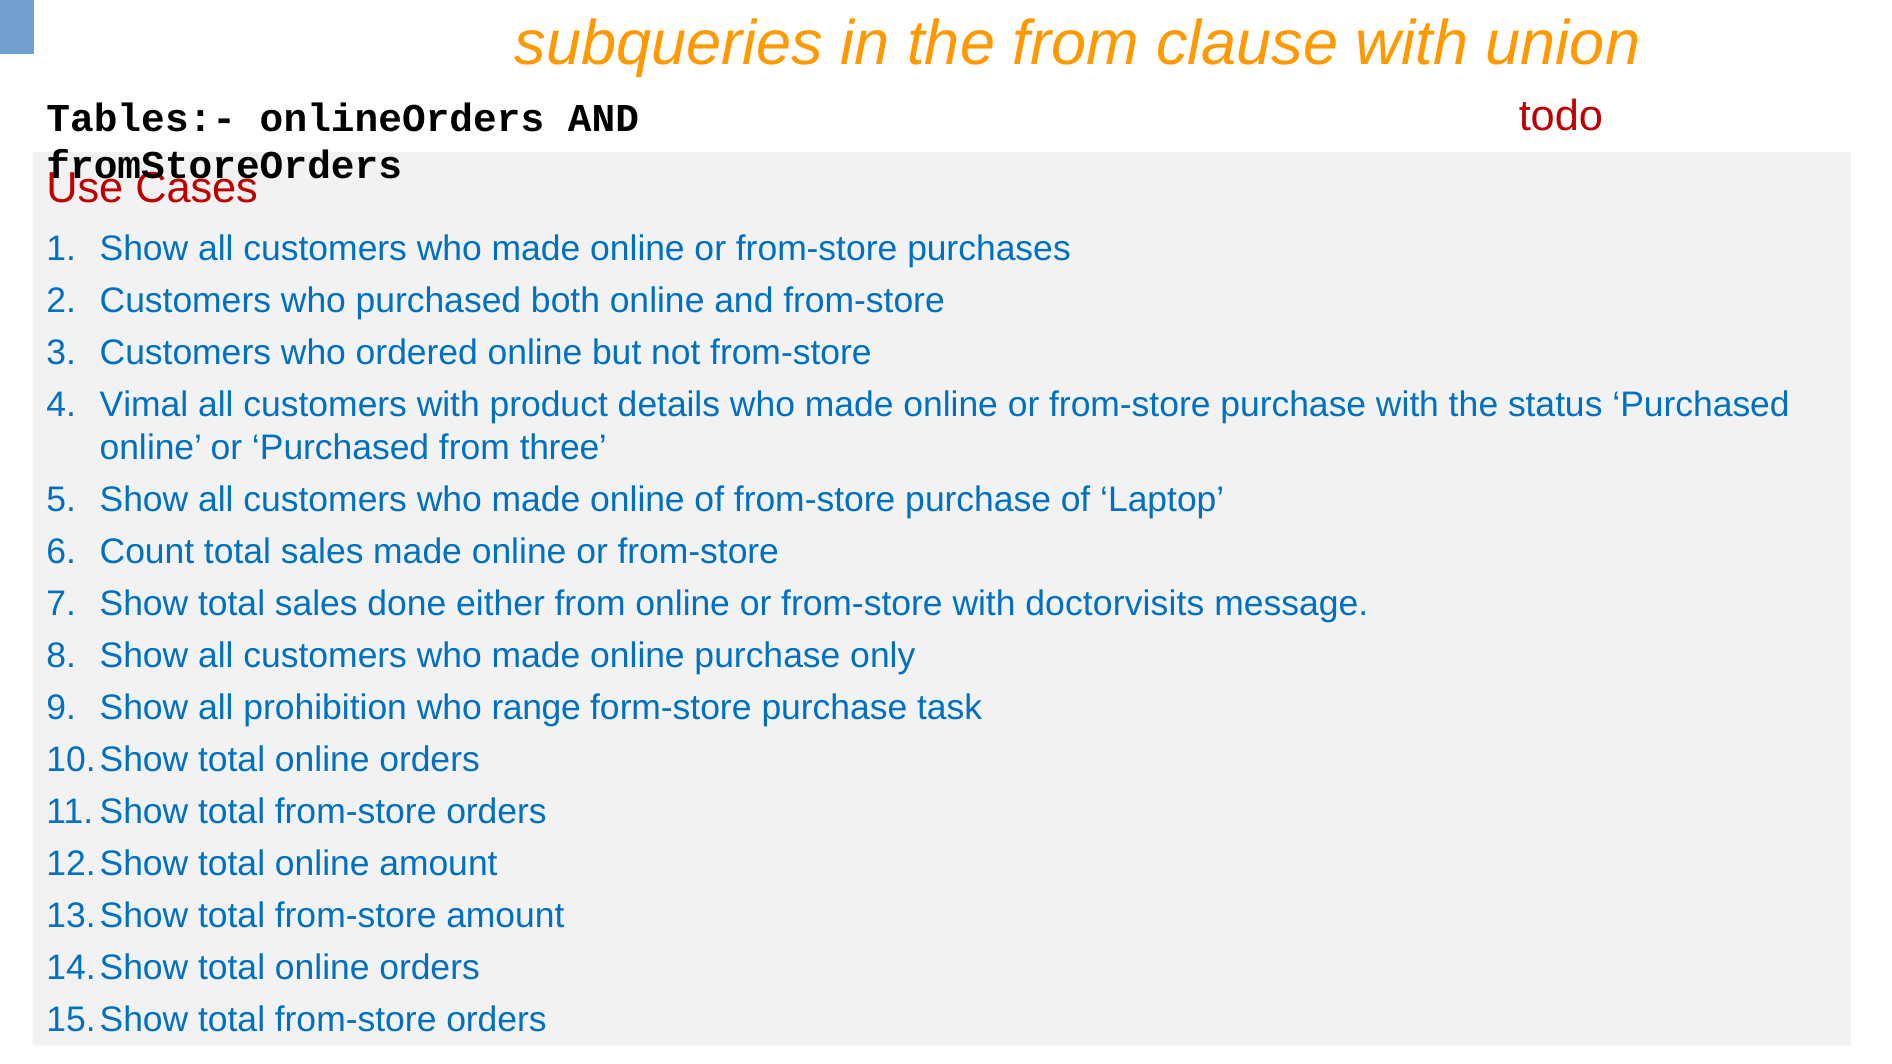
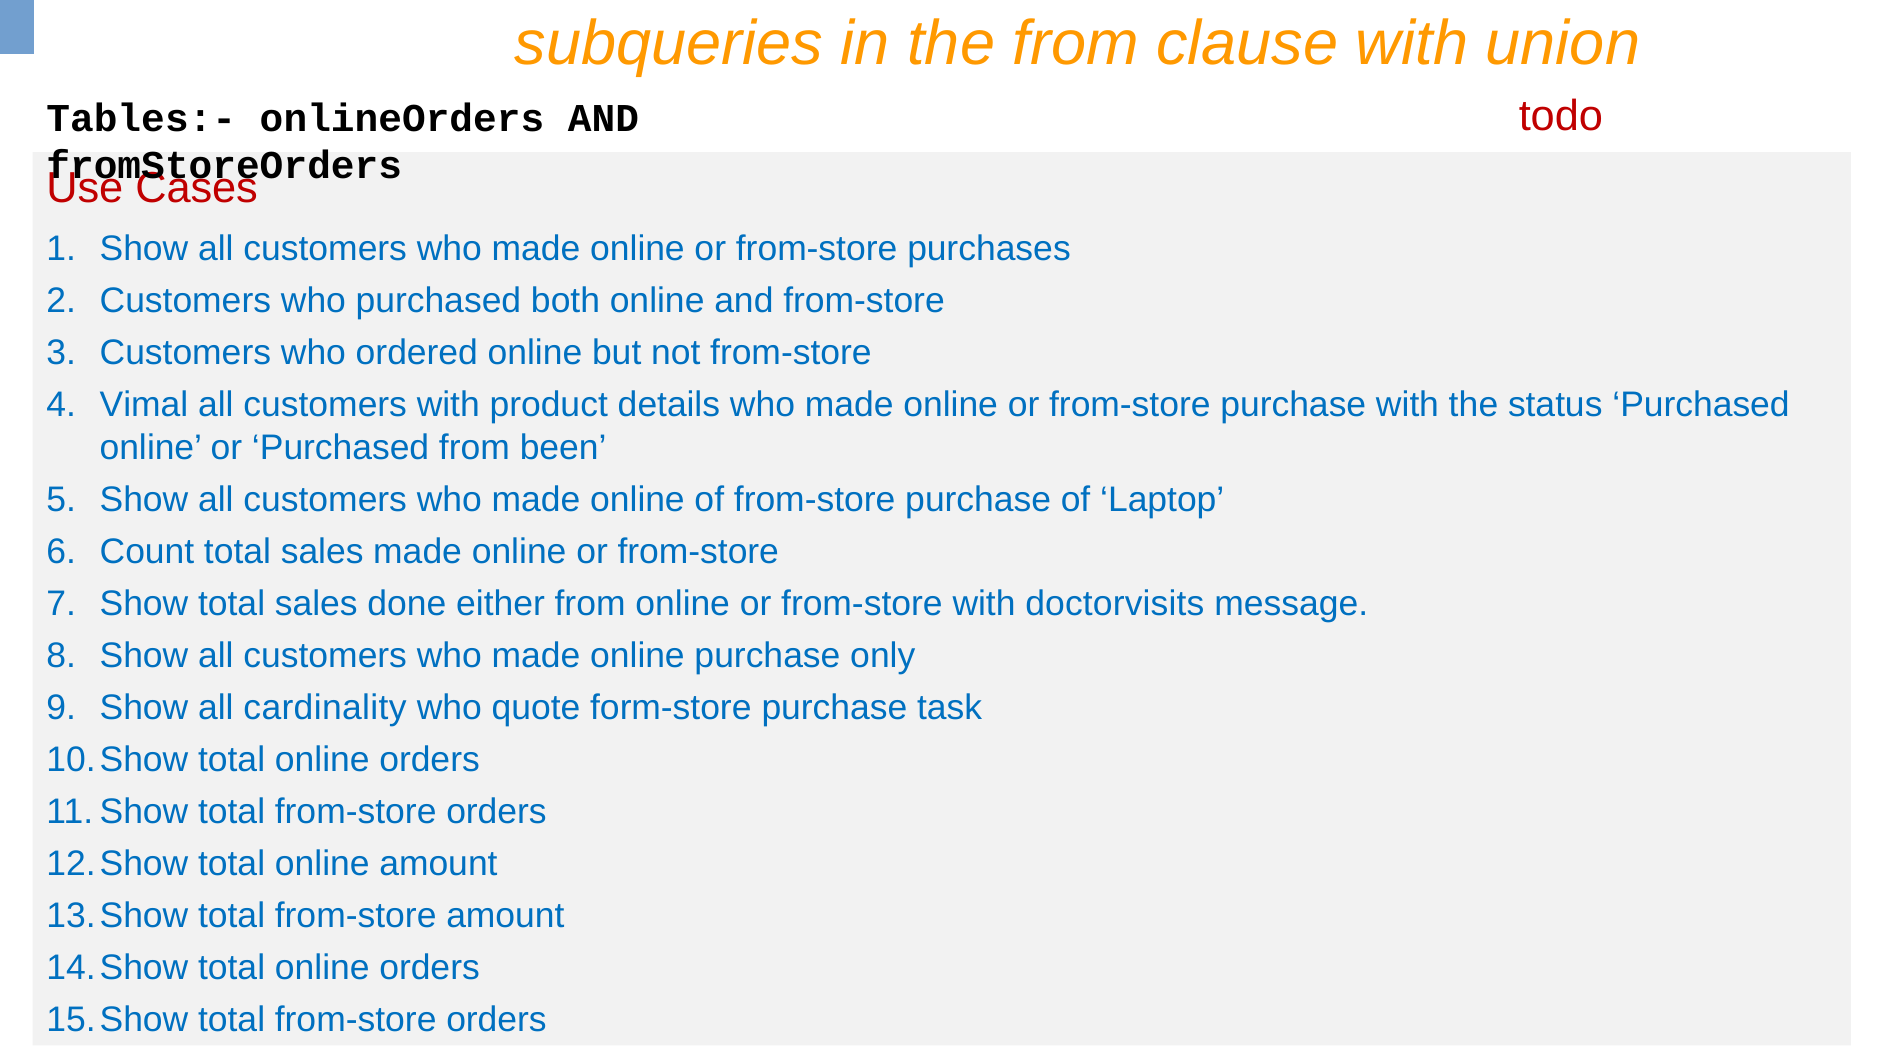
three: three -> been (563, 448)
prohibition: prohibition -> cardinality (325, 708)
range: range -> quote (536, 708)
